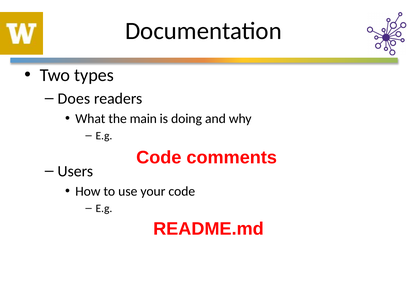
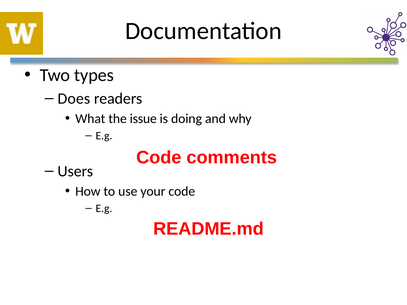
main: main -> issue (143, 119)
